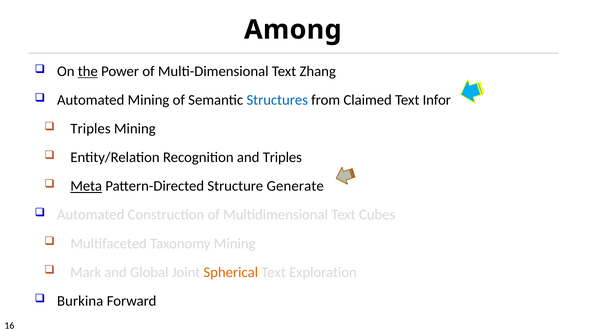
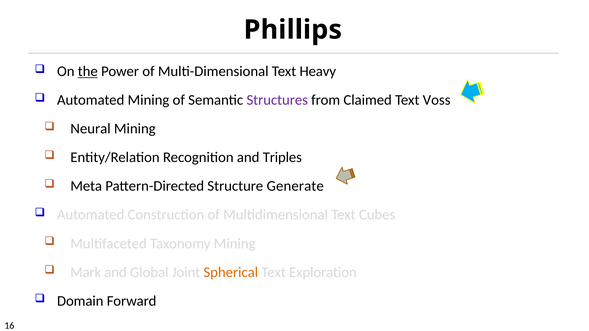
Among: Among -> Phillips (293, 30)
Zhang: Zhang -> Heavy (318, 71)
Structures colour: blue -> purple (277, 100)
Infor: Infor -> Voss (437, 100)
Triples: Triples -> Neural (91, 129)
Meta underline: present -> none (86, 186)
Burkina: Burkina -> Domain (80, 301)
